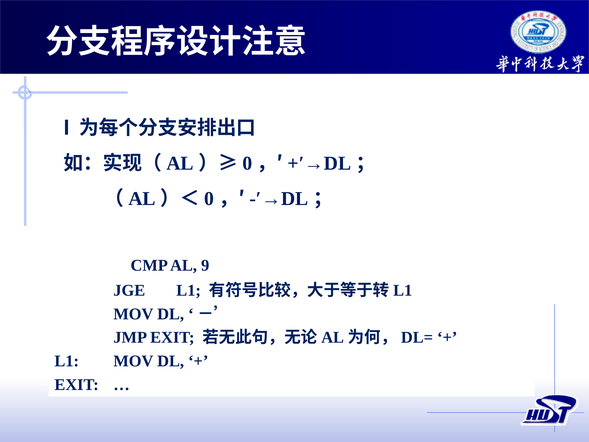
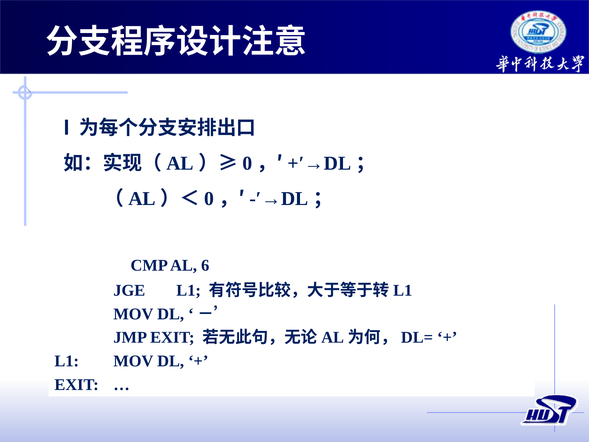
9: 9 -> 6 (205, 265)
